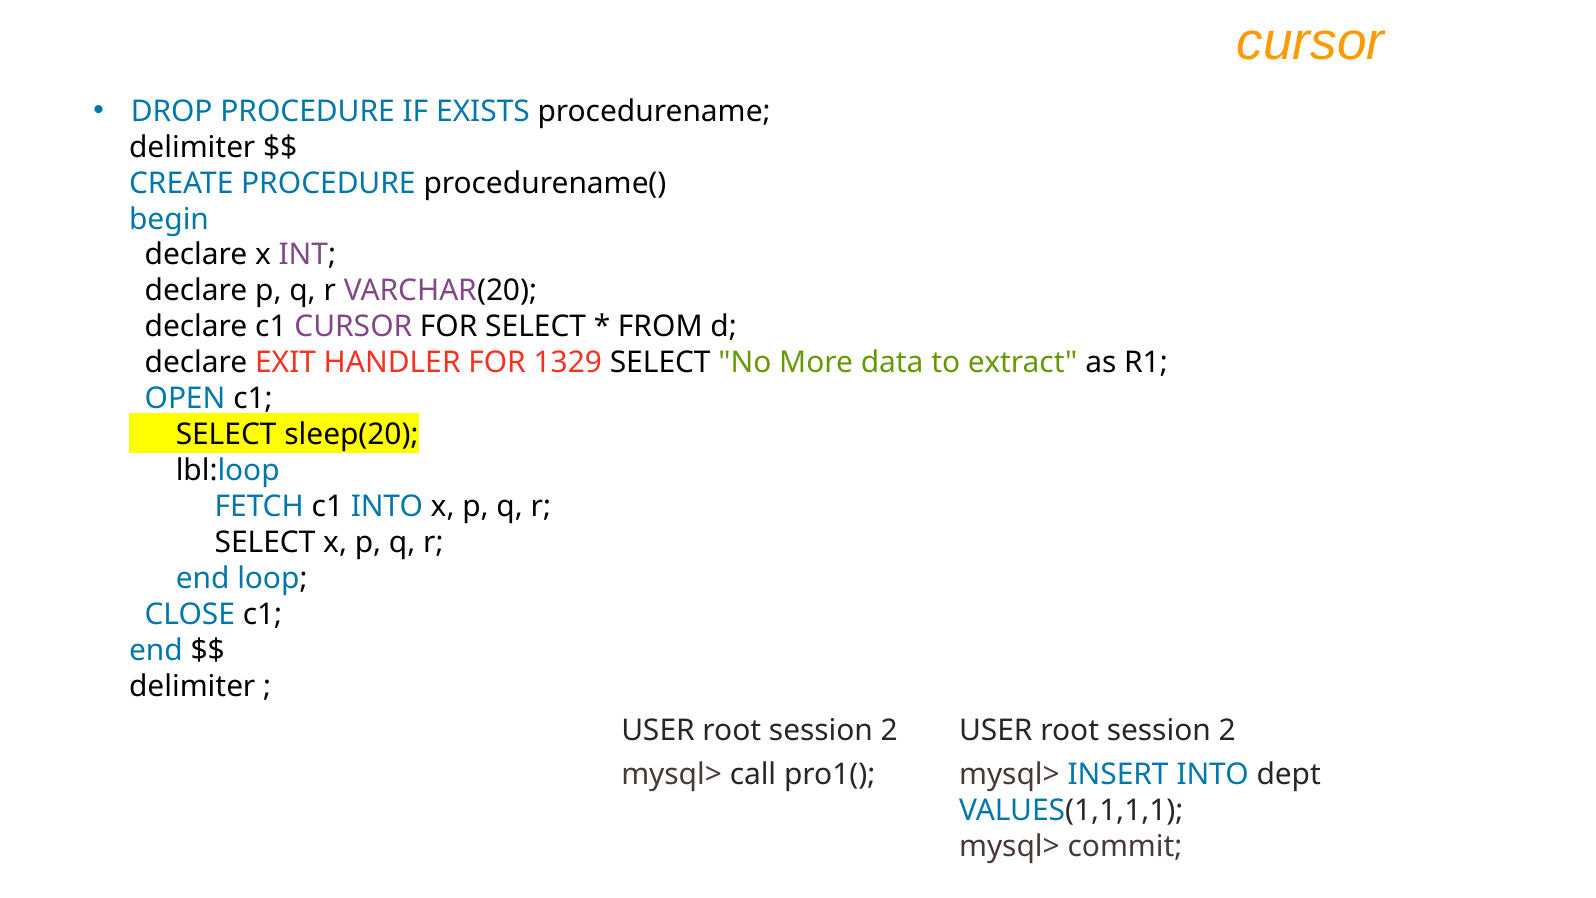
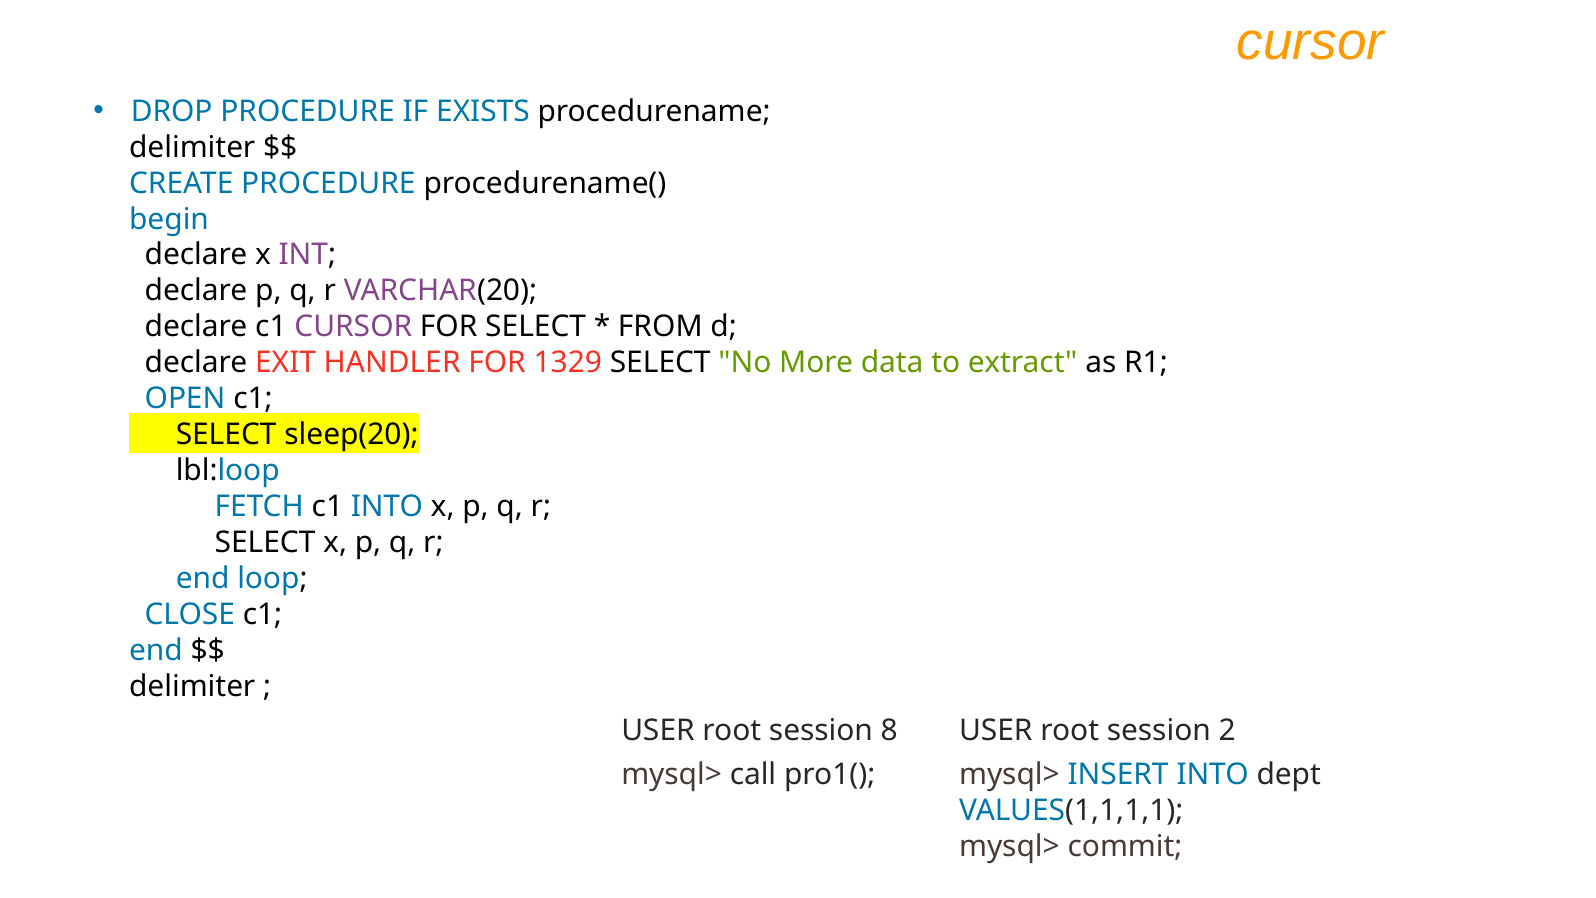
2: 2 -> 8 (889, 731)
